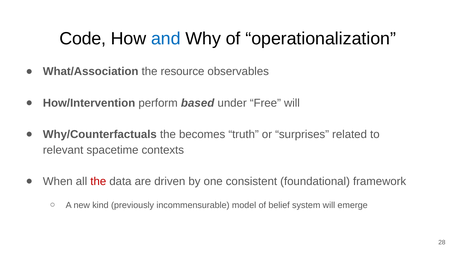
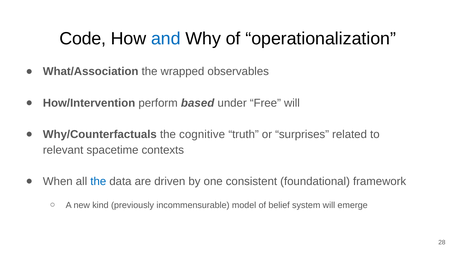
resource: resource -> wrapped (182, 72)
becomes: becomes -> cognitive (202, 135)
the colour: red -> blue (98, 182)
